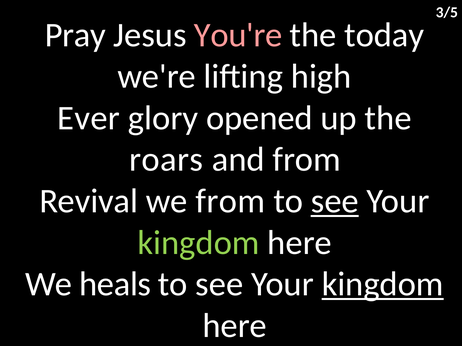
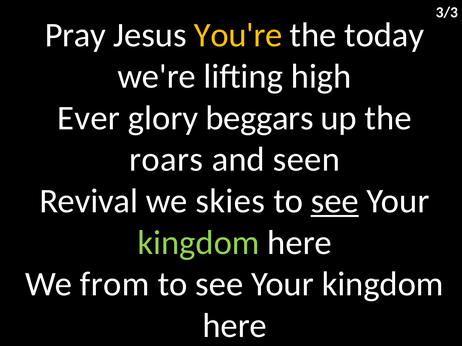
3/5: 3/5 -> 3/3 (447, 13)
You're colour: pink -> yellow (238, 35)
opened: opened -> beggars (260, 118)
and from: from -> seen (306, 160)
we from: from -> skies (230, 201)
heals: heals -> from (115, 285)
kingdom underline: present -> none (383, 285)
